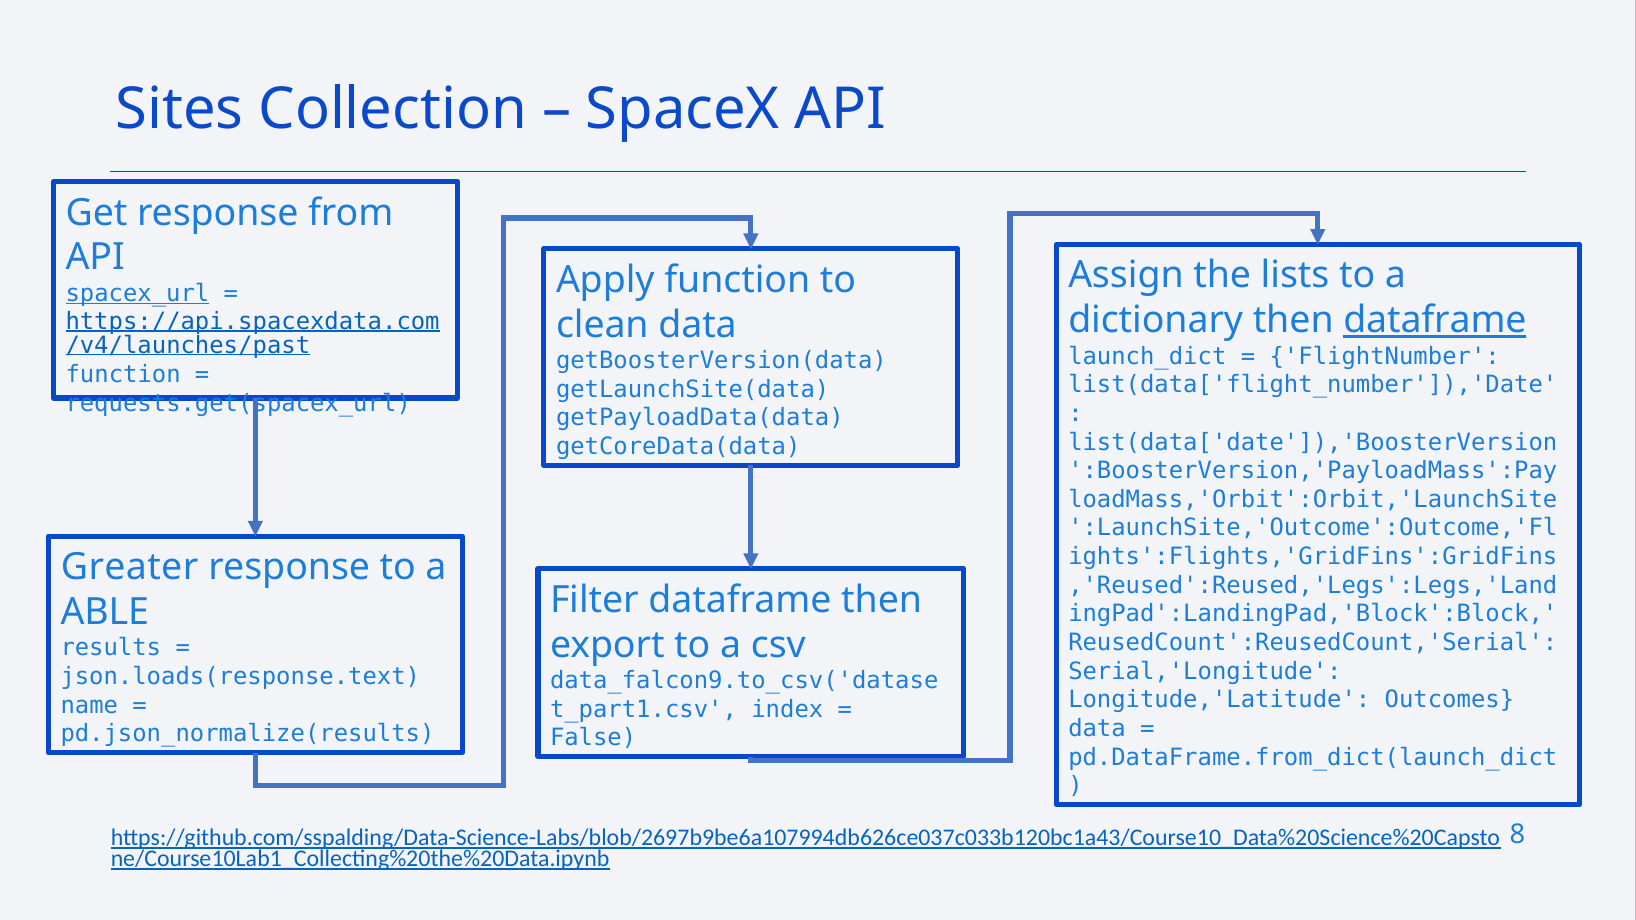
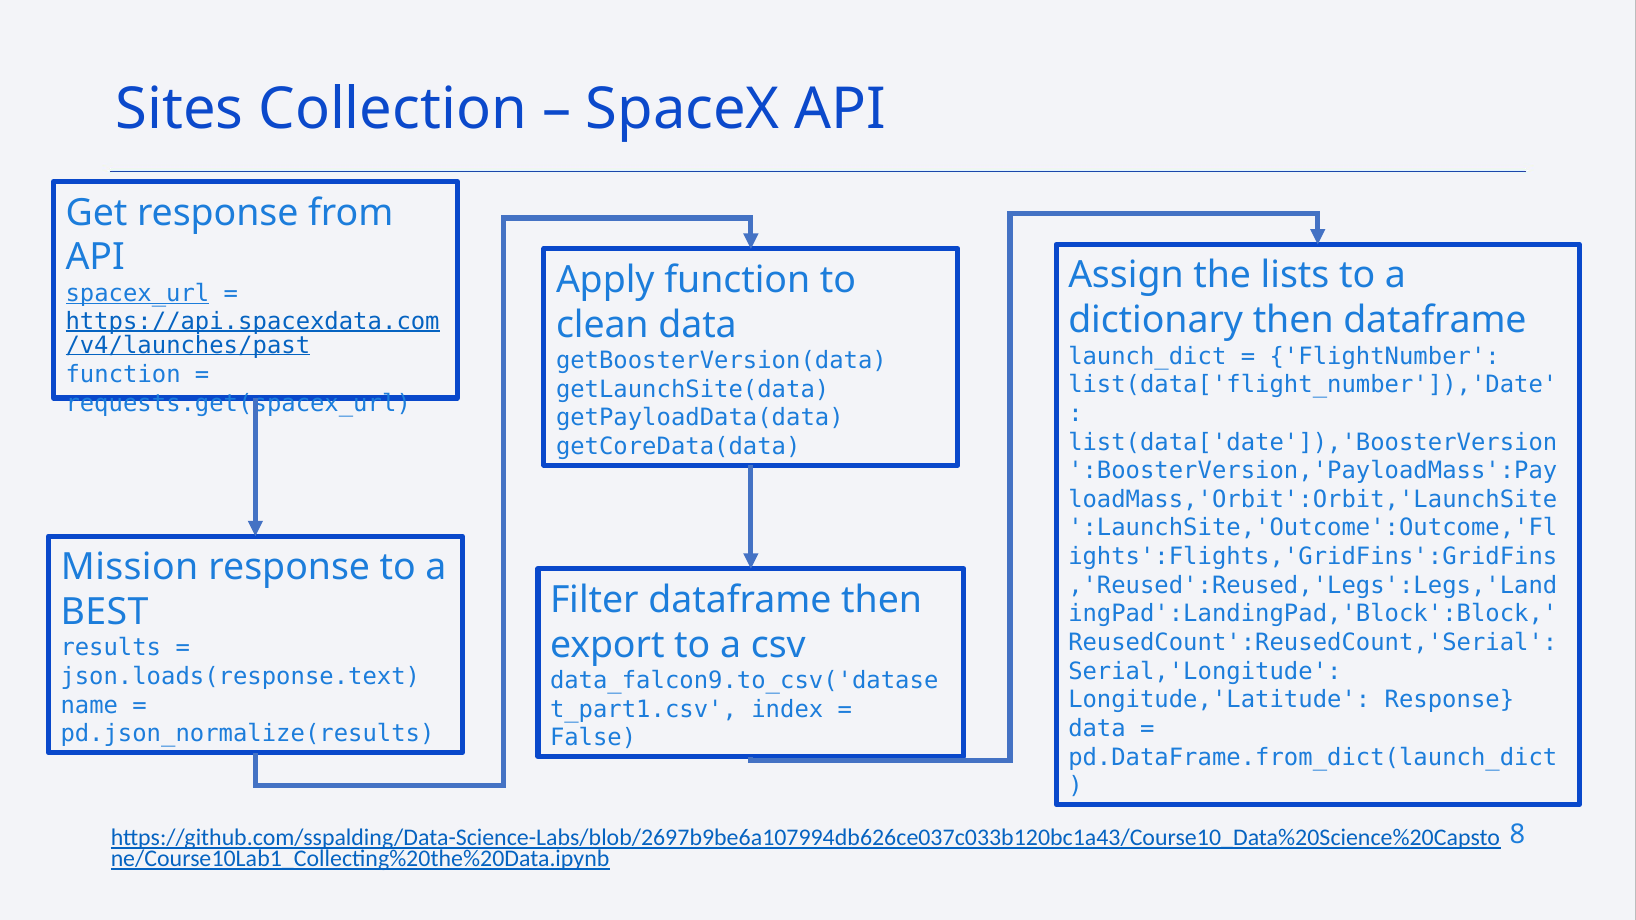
dataframe underline: present -> none (1435, 321)
Greater: Greater -> Mission (130, 567)
ABLE: ABLE -> BEST (105, 612)
Outcomes: Outcomes -> Response (1449, 700)
